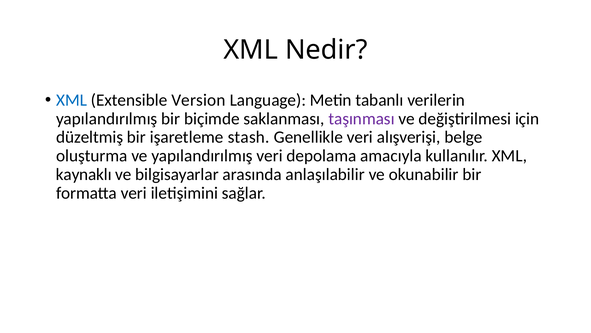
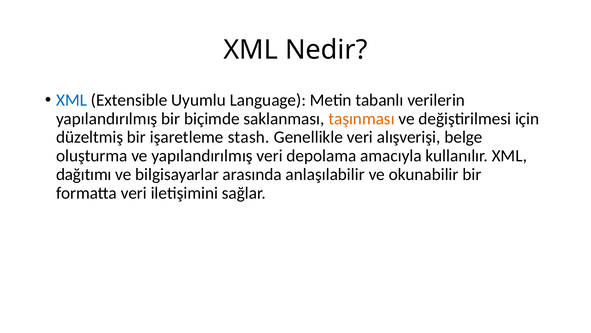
Version: Version -> Uyumlu (199, 100)
taşınması colour: purple -> orange (362, 118)
kaynaklı: kaynaklı -> dağıtımı (84, 174)
